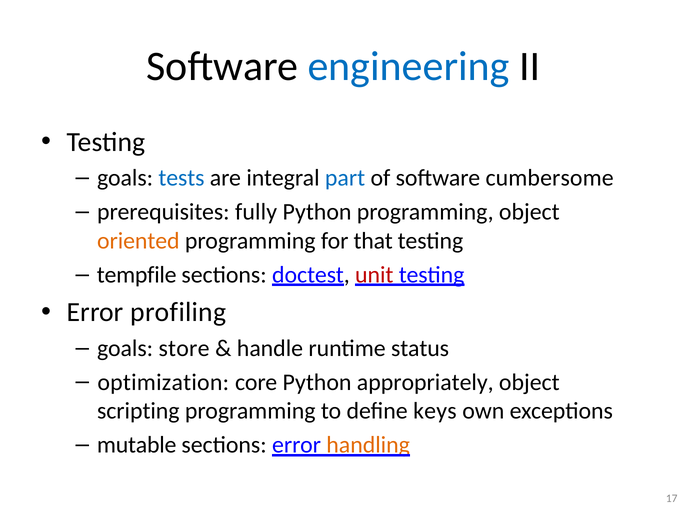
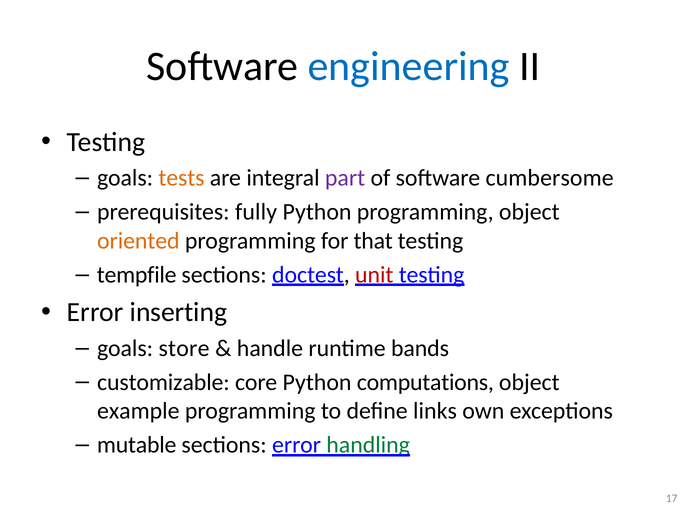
tests colour: blue -> orange (181, 178)
part colour: blue -> purple (345, 178)
profiling: profiling -> inserting (178, 313)
status: status -> bands (420, 349)
optimization: optimization -> customizable (163, 382)
appropriately: appropriately -> computations (425, 382)
scripting: scripting -> example (138, 411)
keys: keys -> links (435, 411)
handling colour: orange -> green (368, 445)
